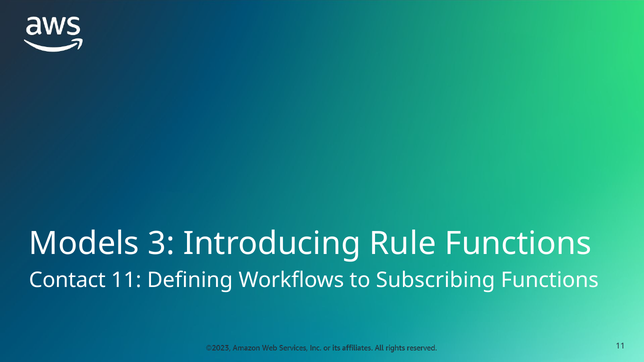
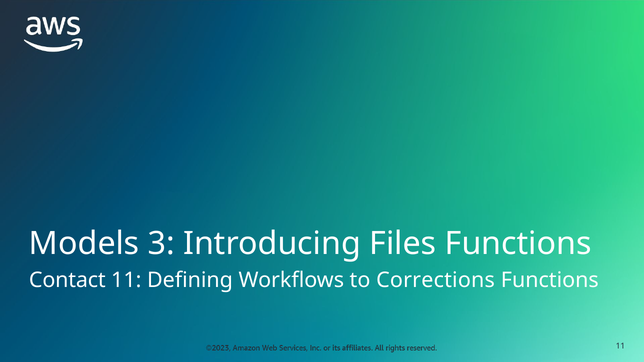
Rule: Rule -> Files (403, 244)
Subscribing: Subscribing -> Corrections (436, 280)
